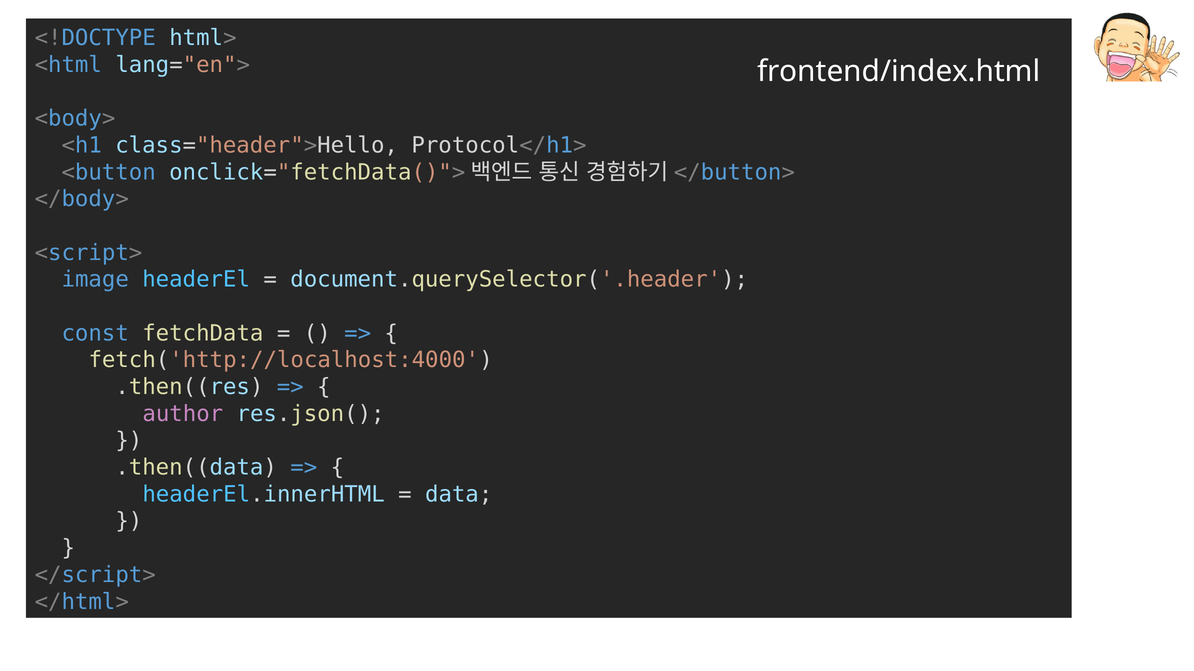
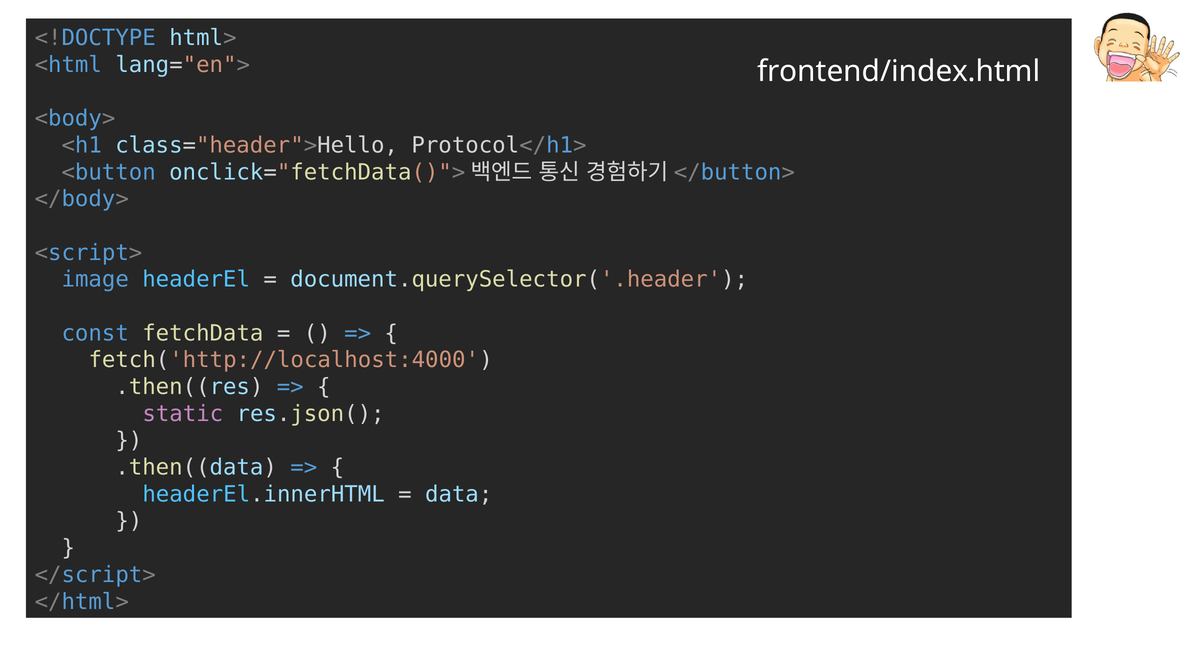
author: author -> static (183, 414)
